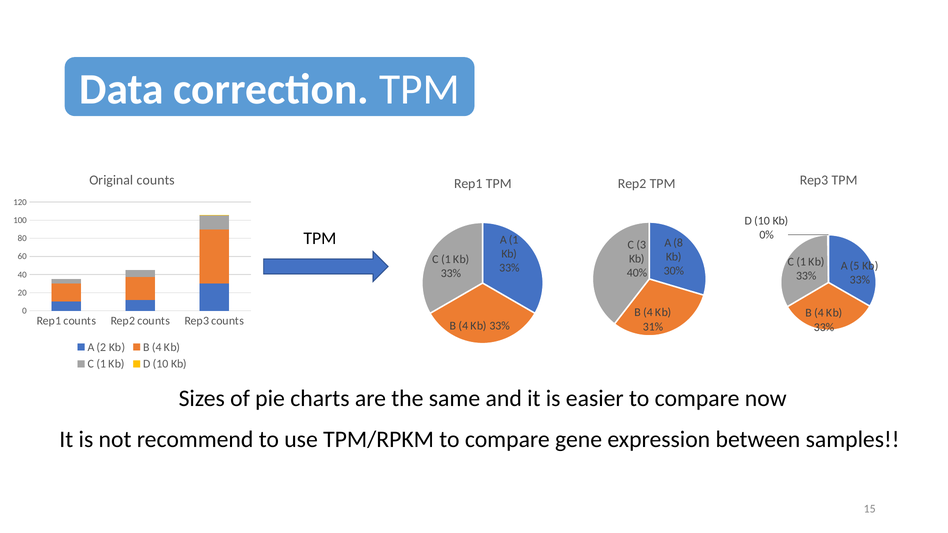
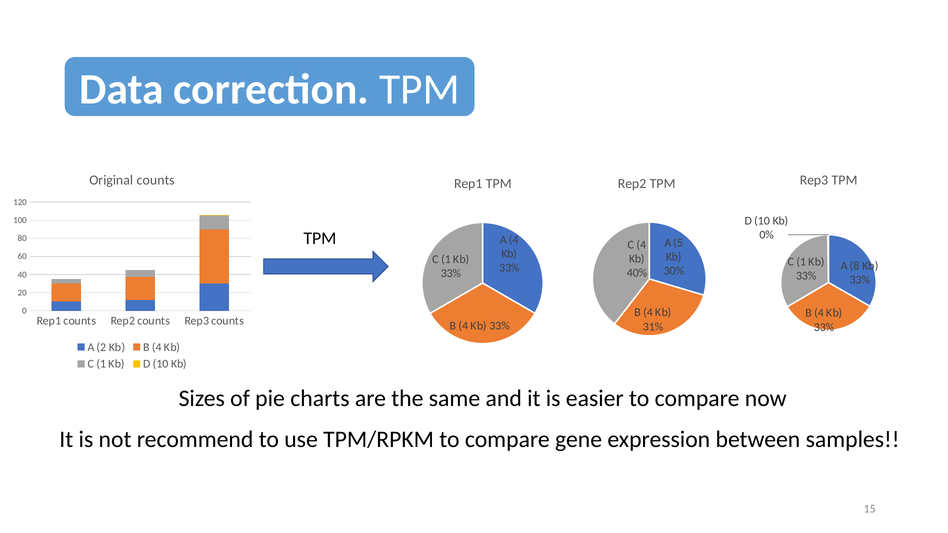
A 1: 1 -> 4 (514, 240)
8: 8 -> 5 (678, 243)
C 3: 3 -> 4 (641, 245)
5: 5 -> 8 (855, 266)
